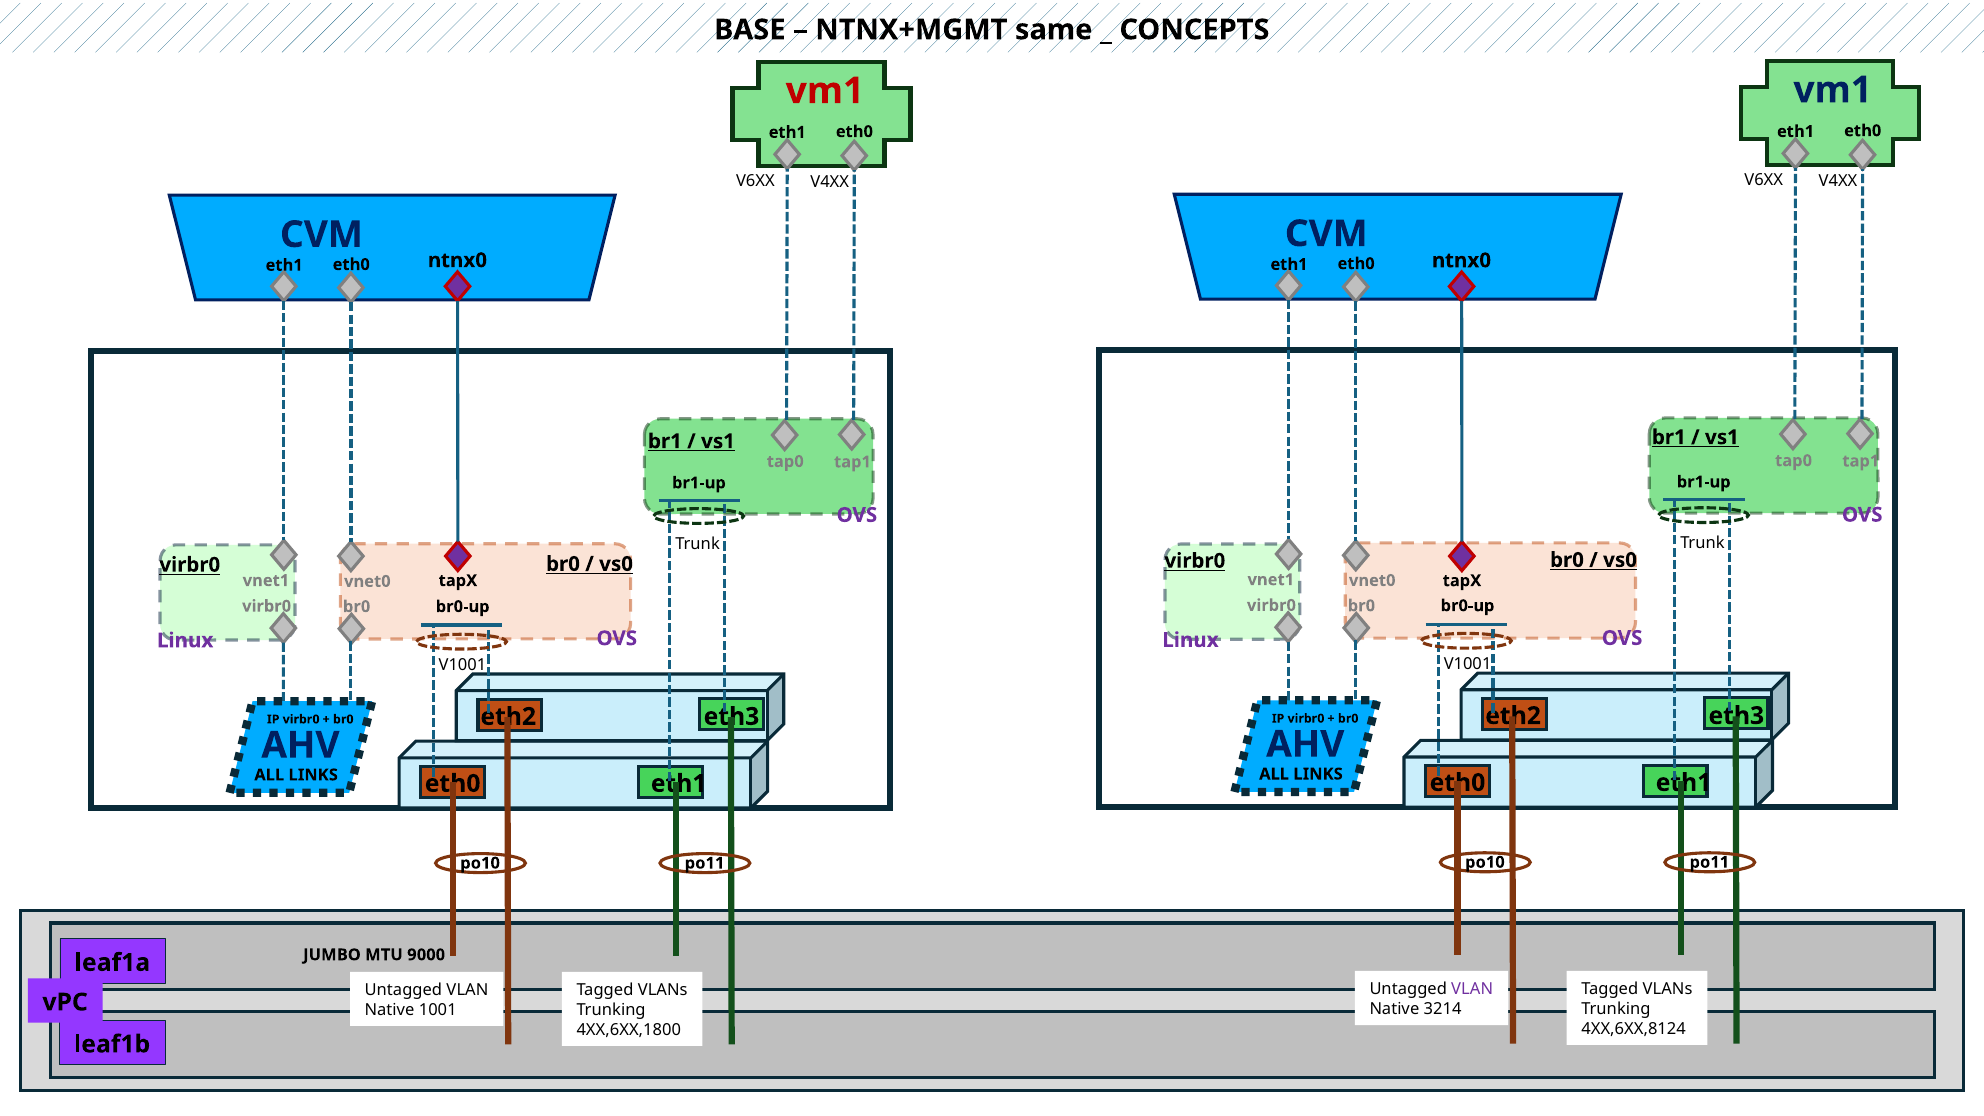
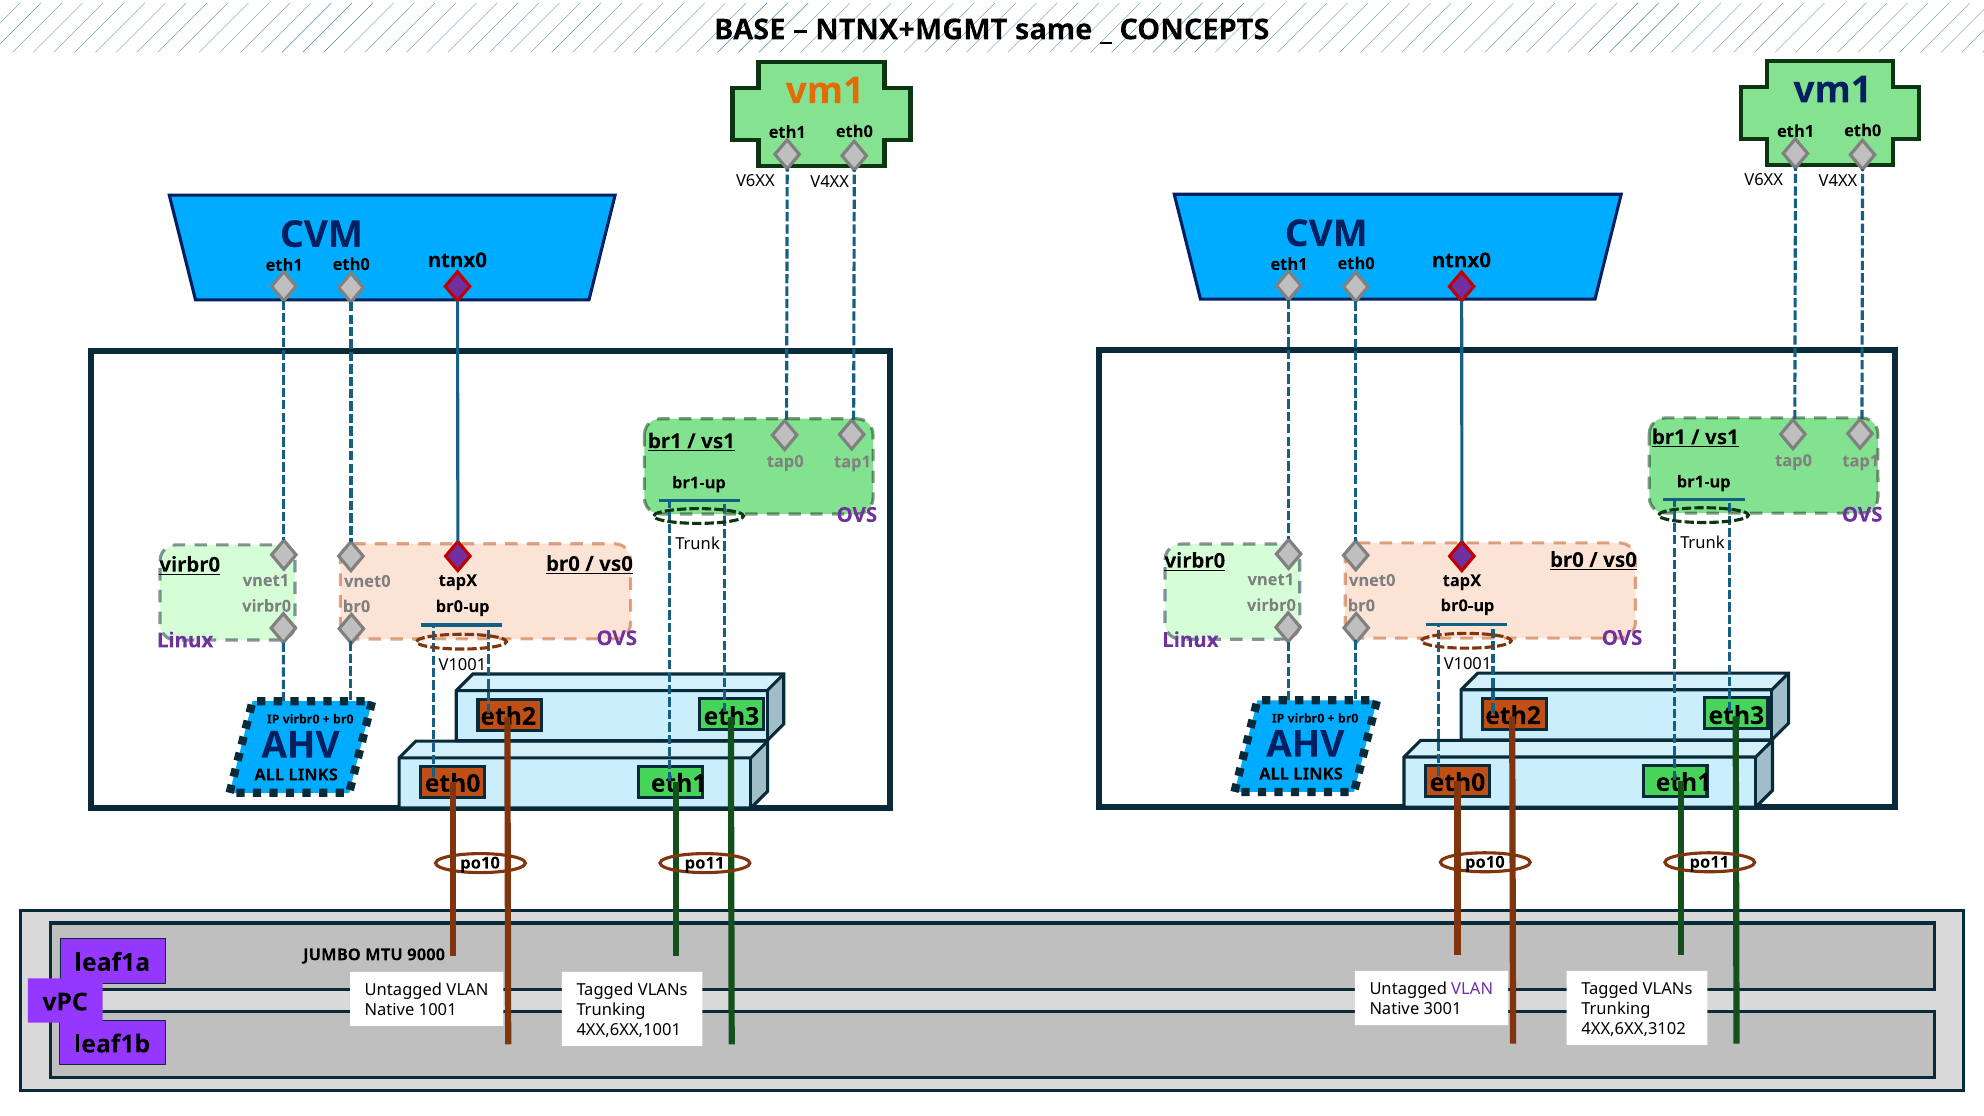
vm1 colour: red -> orange (825, 91)
3214: 3214 -> 3001 (1443, 1009)
4XX,6XX,8124: 4XX,6XX,8124 -> 4XX,6XX,3102 (1634, 1029)
4XX,6XX,1800: 4XX,6XX,1800 -> 4XX,6XX,1001 (629, 1030)
